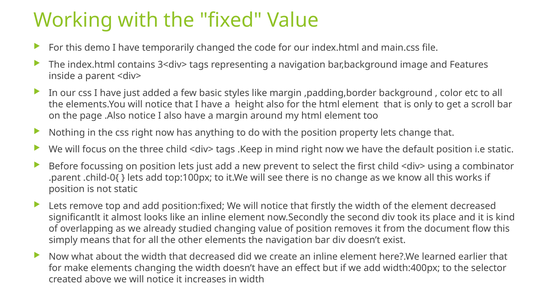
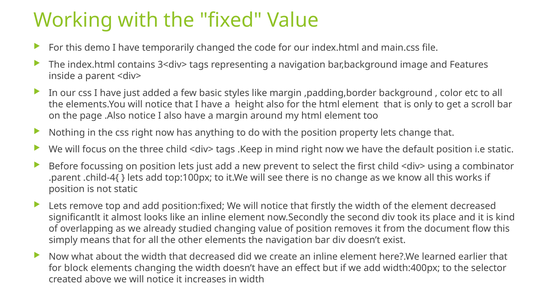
.child-0{: .child-0{ -> .child-4{ (101, 178)
make: make -> block (76, 269)
